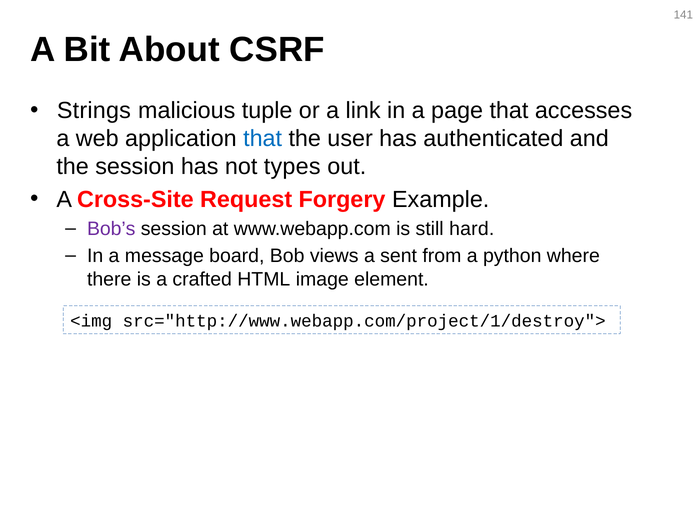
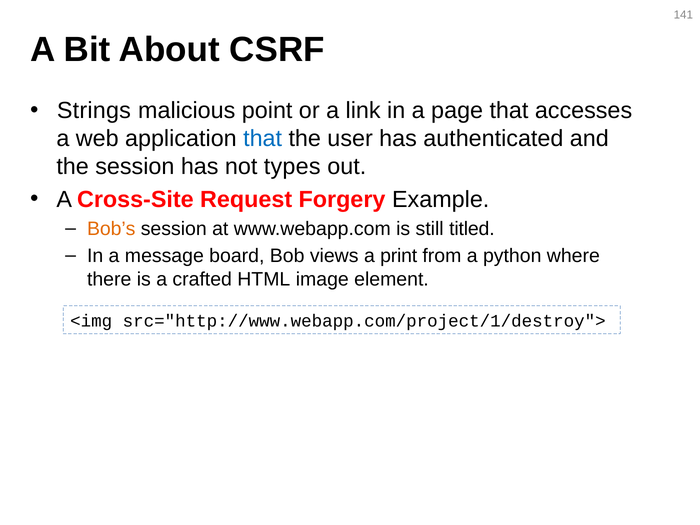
tuple: tuple -> point (267, 111)
Bob’s colour: purple -> orange (111, 229)
hard: hard -> titled (472, 229)
sent: sent -> print (399, 256)
